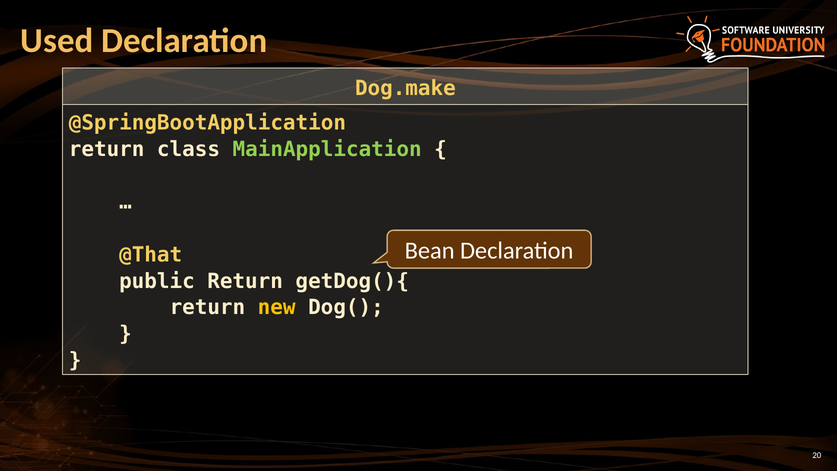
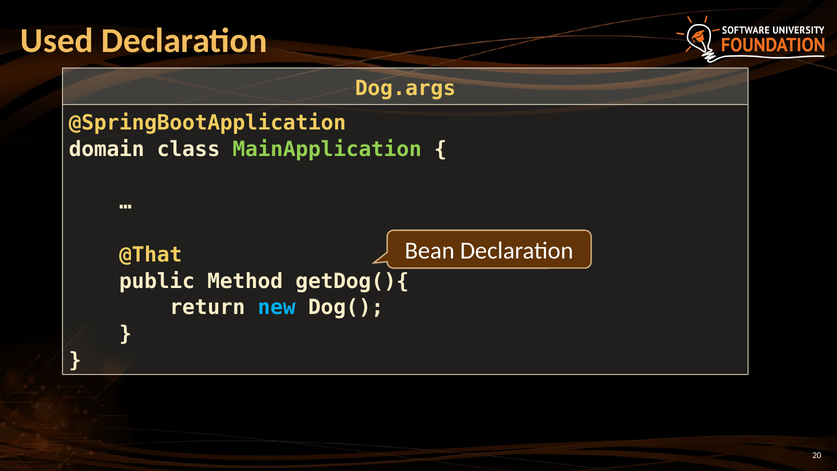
Dog.make: Dog.make -> Dog.args (405, 88)
return: return -> domain (107, 149)
public Return: Return -> Method (245, 281)
new colour: yellow -> light blue (277, 307)
